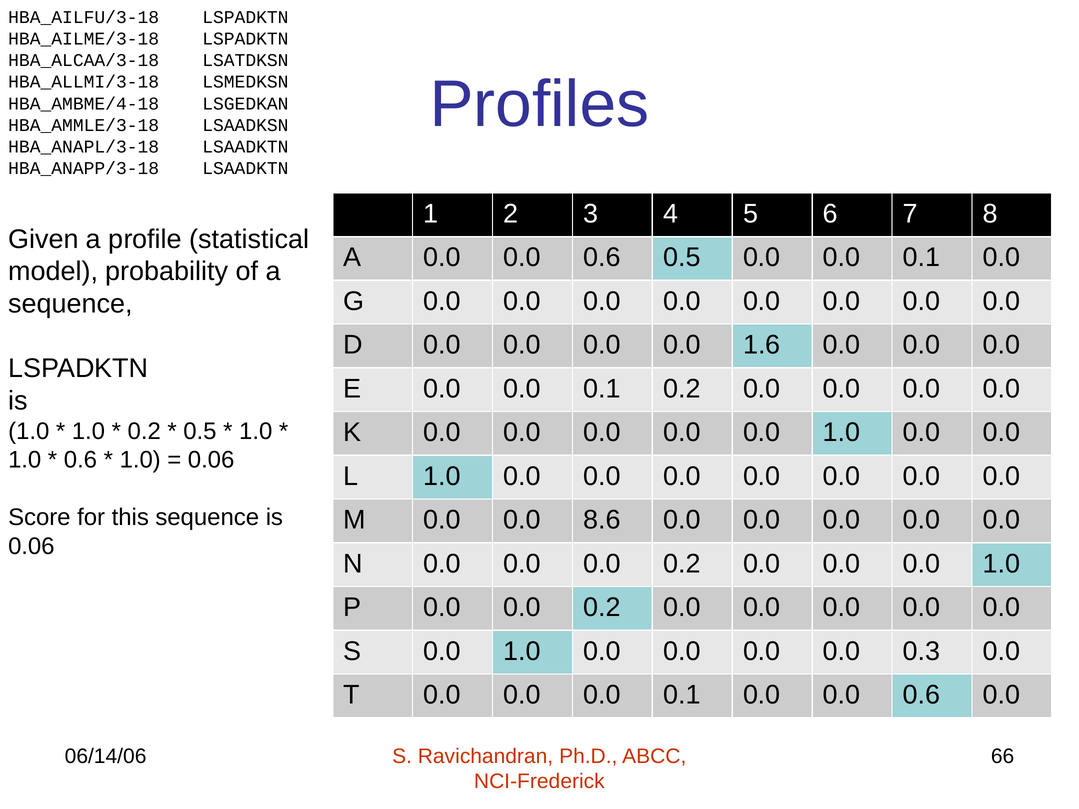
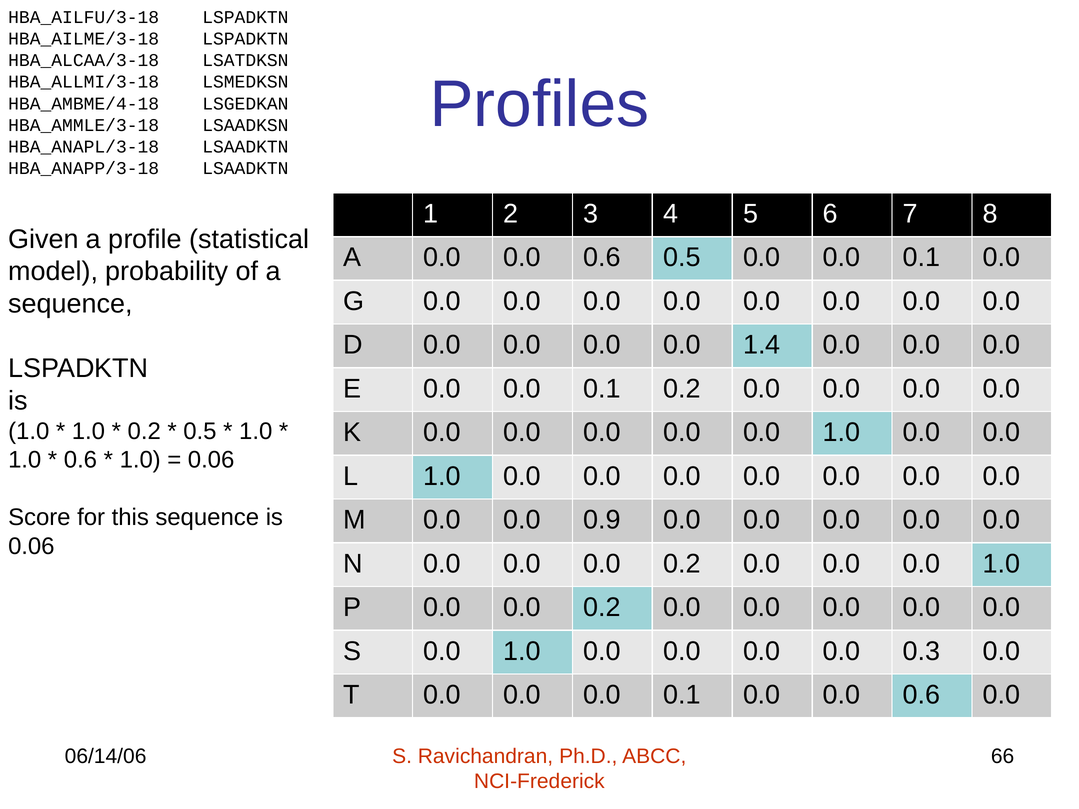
1.6: 1.6 -> 1.4 (762, 345)
8.6: 8.6 -> 0.9 (602, 520)
